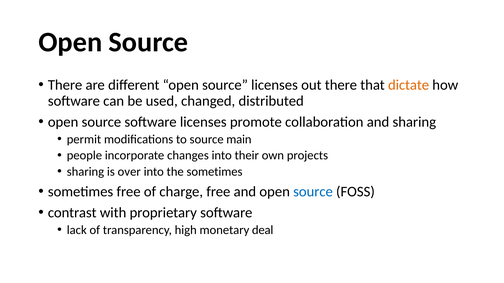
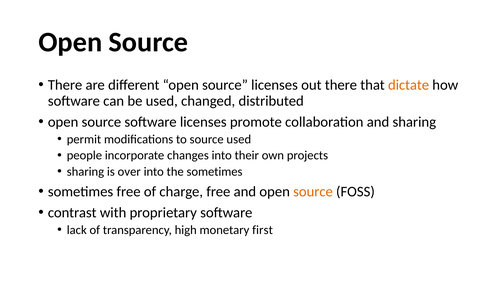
source main: main -> used (239, 140)
source colour: blue -> orange (313, 192)
deal: deal -> first (263, 230)
